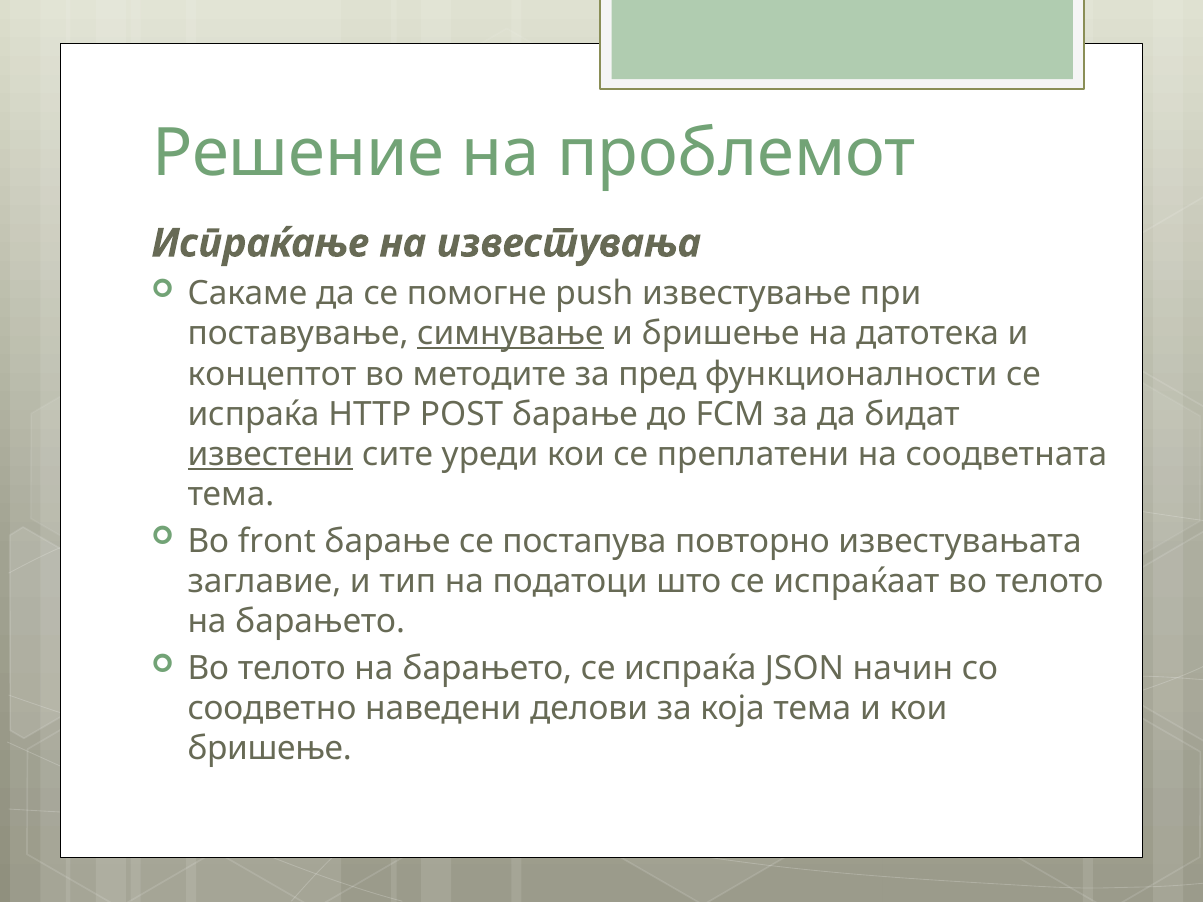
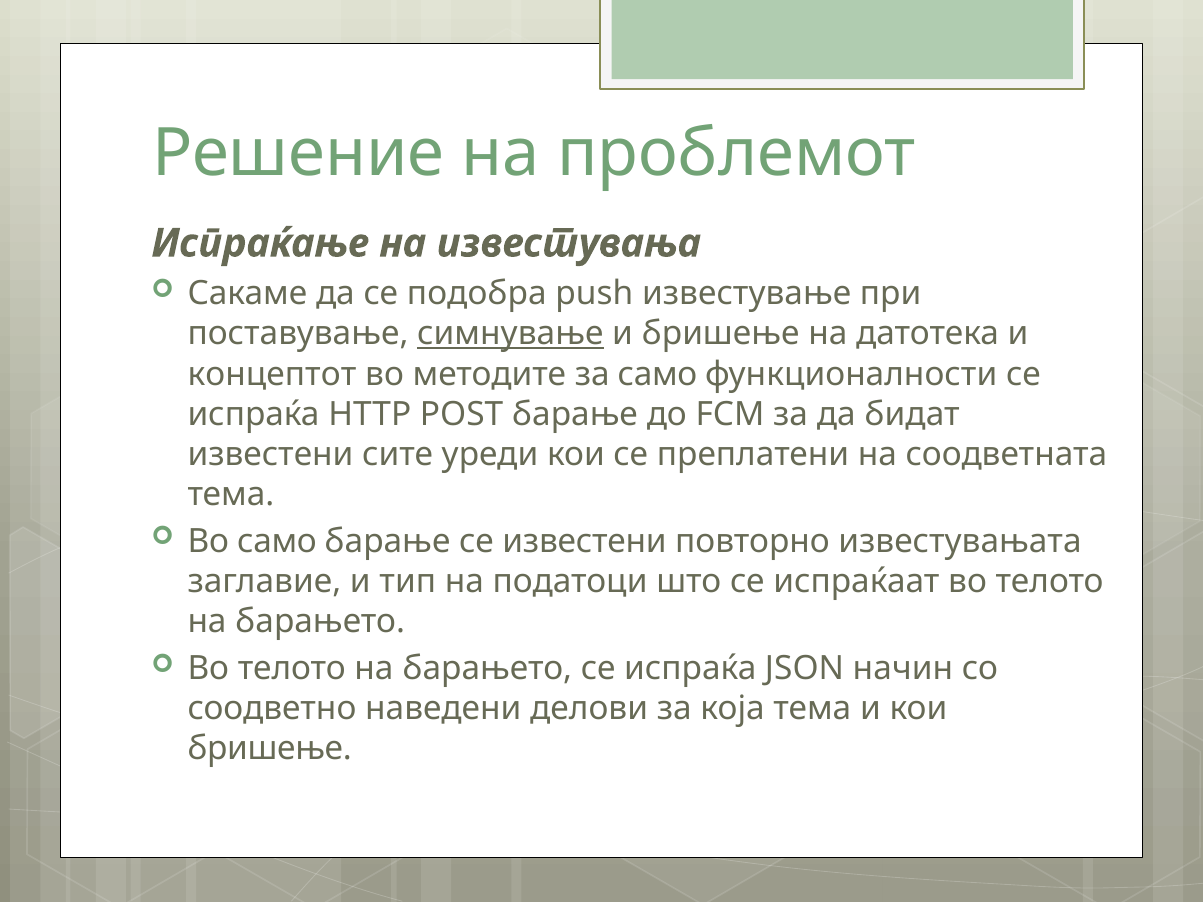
помогне: помогне -> подобра (477, 294)
за пред: пред -> само (658, 374)
известени underline: present -> none (270, 454)
Во front: front -> само (277, 541)
се постапува: постапува -> известени (585, 541)
